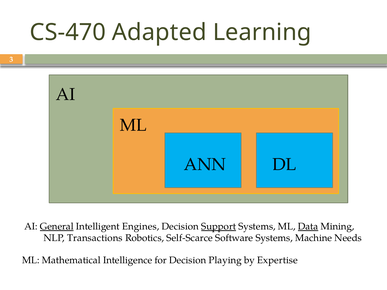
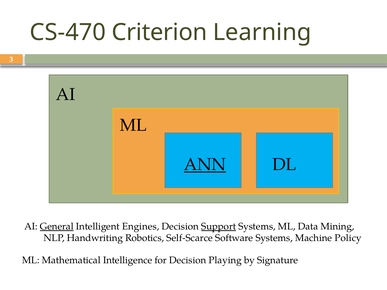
Adapted: Adapted -> Criterion (159, 32)
ANN underline: none -> present (205, 165)
Data underline: present -> none (308, 227)
Transactions: Transactions -> Handwriting (95, 238)
Needs: Needs -> Policy (348, 238)
Expertise: Expertise -> Signature (278, 261)
